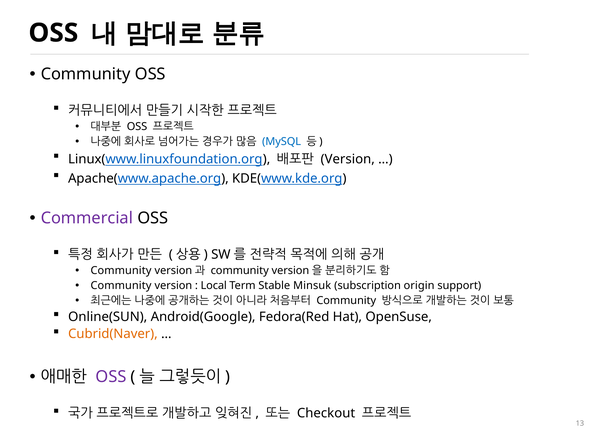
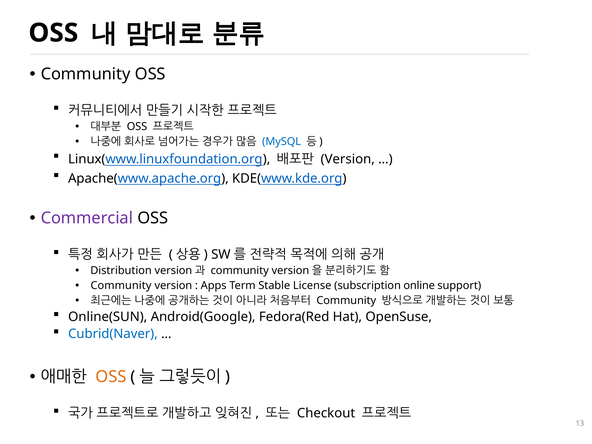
Community: Community -> Distribution (121, 271)
Local: Local -> Apps (214, 286)
Minsuk: Minsuk -> License (312, 286)
origin: origin -> online (419, 286)
Cubrid(Naver colour: orange -> blue (113, 334)
OSS colour: purple -> orange (111, 377)
